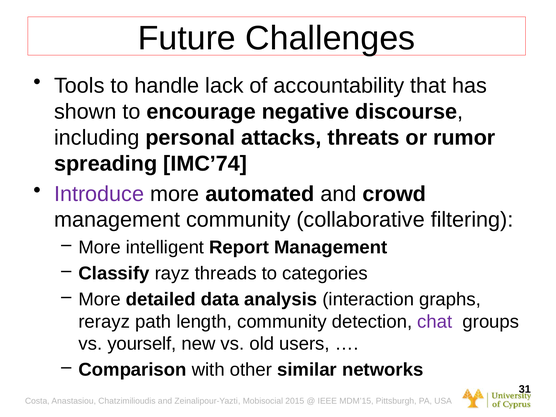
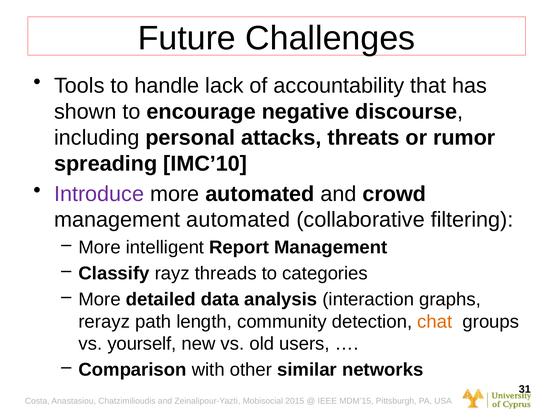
IMC’74: IMC’74 -> IMC’10 (205, 164)
management community: community -> automated (238, 220)
chat colour: purple -> orange (435, 322)
